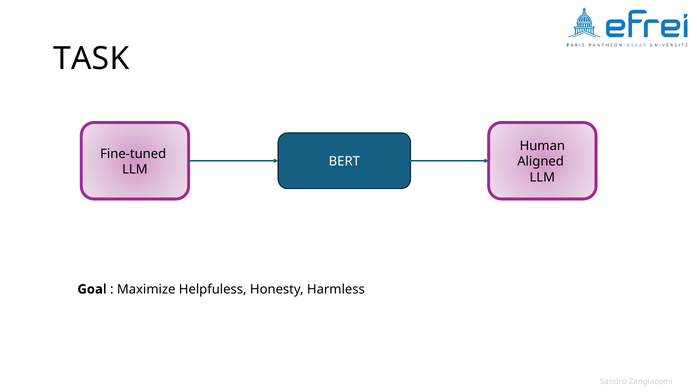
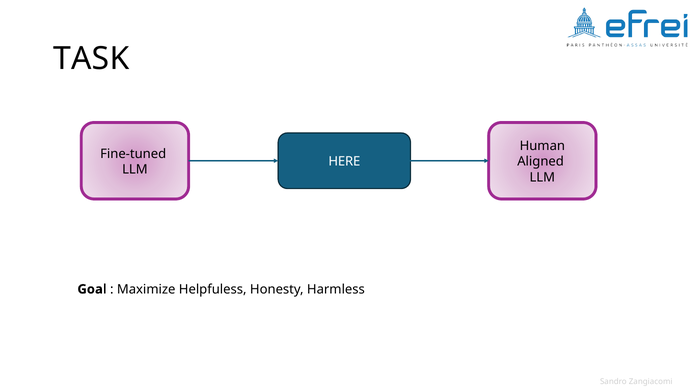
BERT: BERT -> HERE (344, 162)
